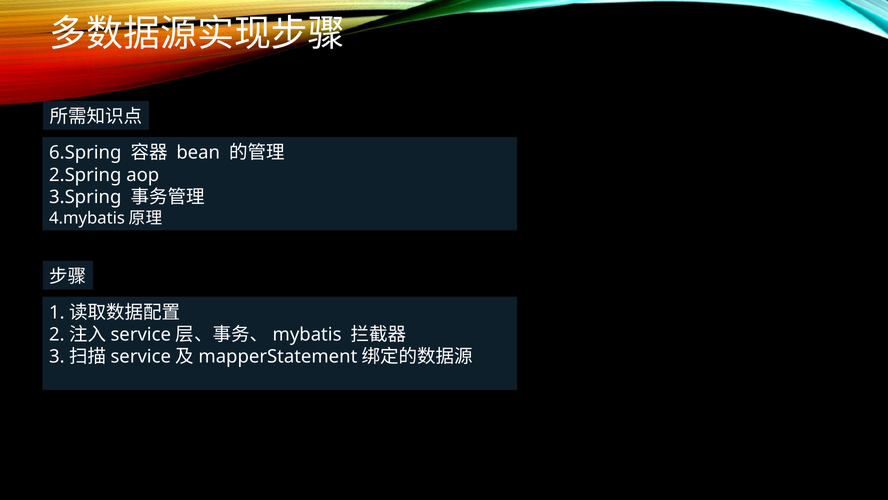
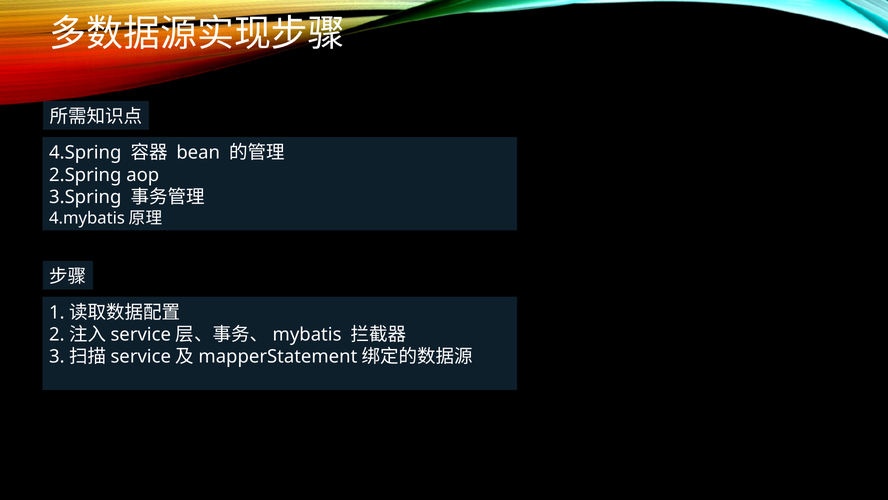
6.Spring: 6.Spring -> 4.Spring (85, 153)
